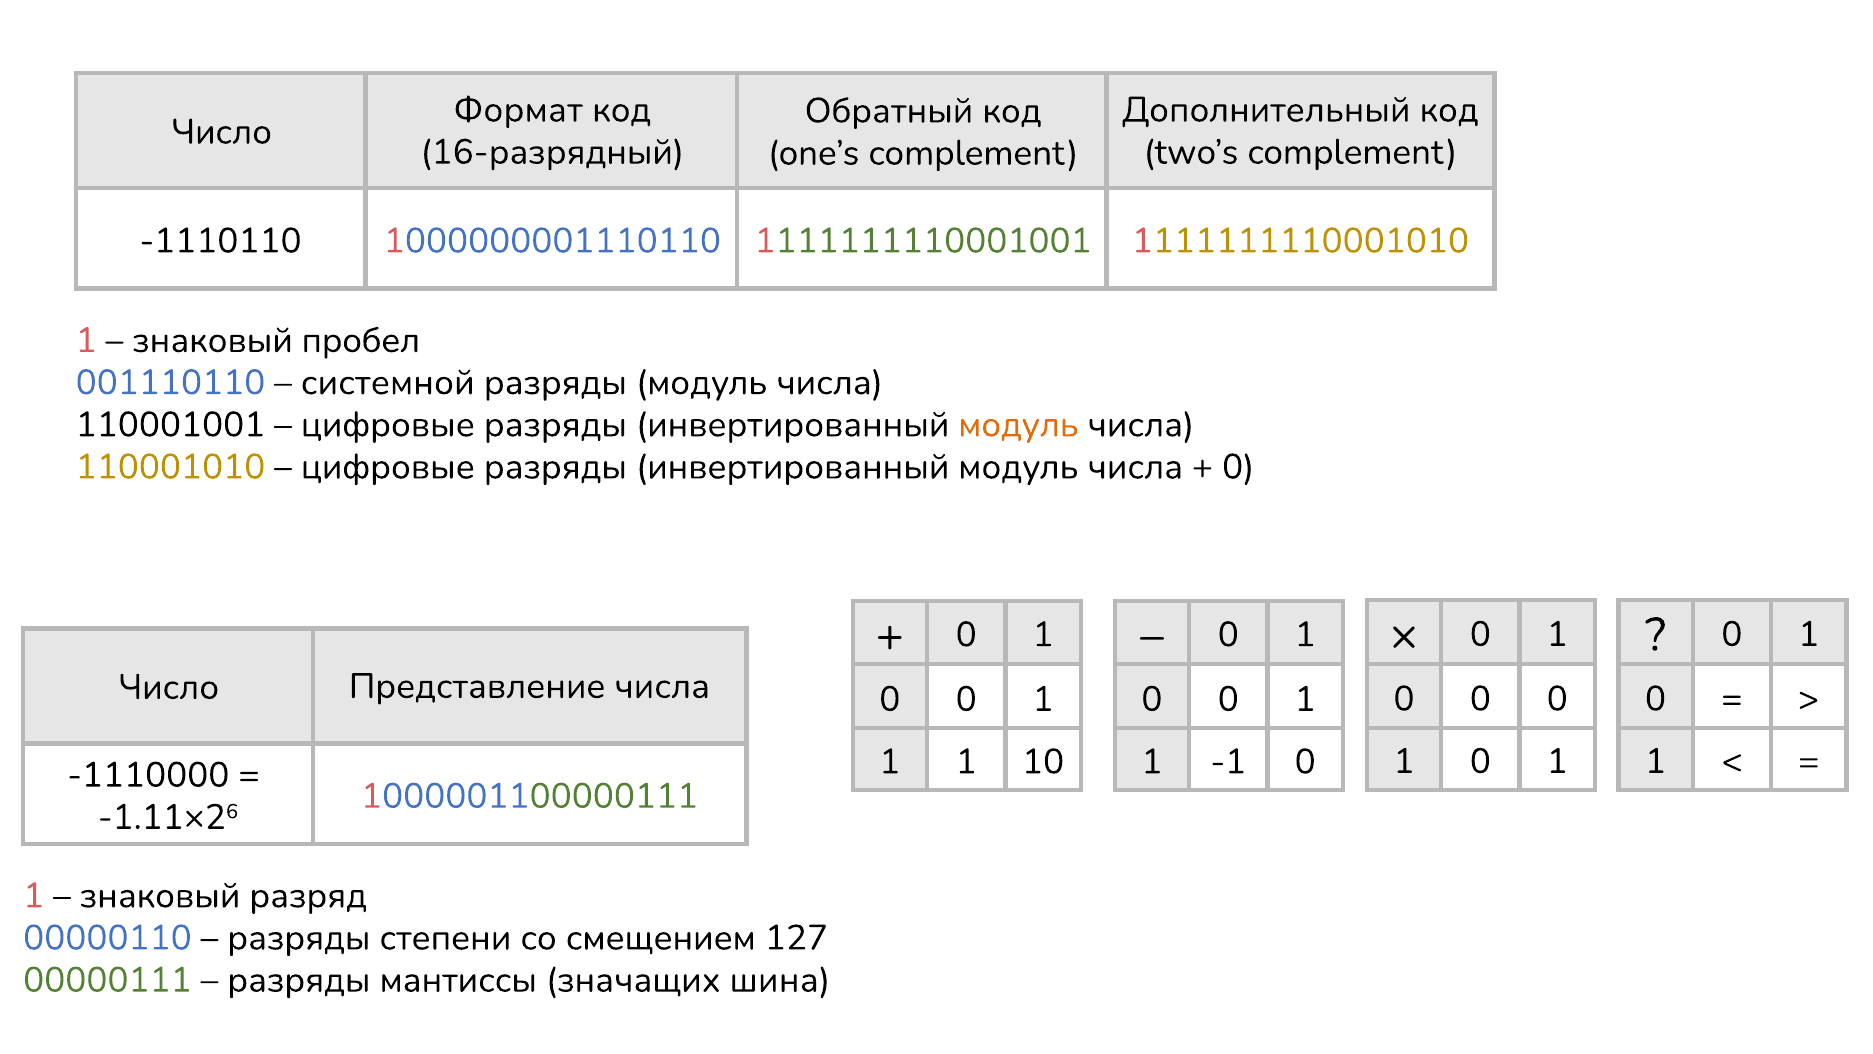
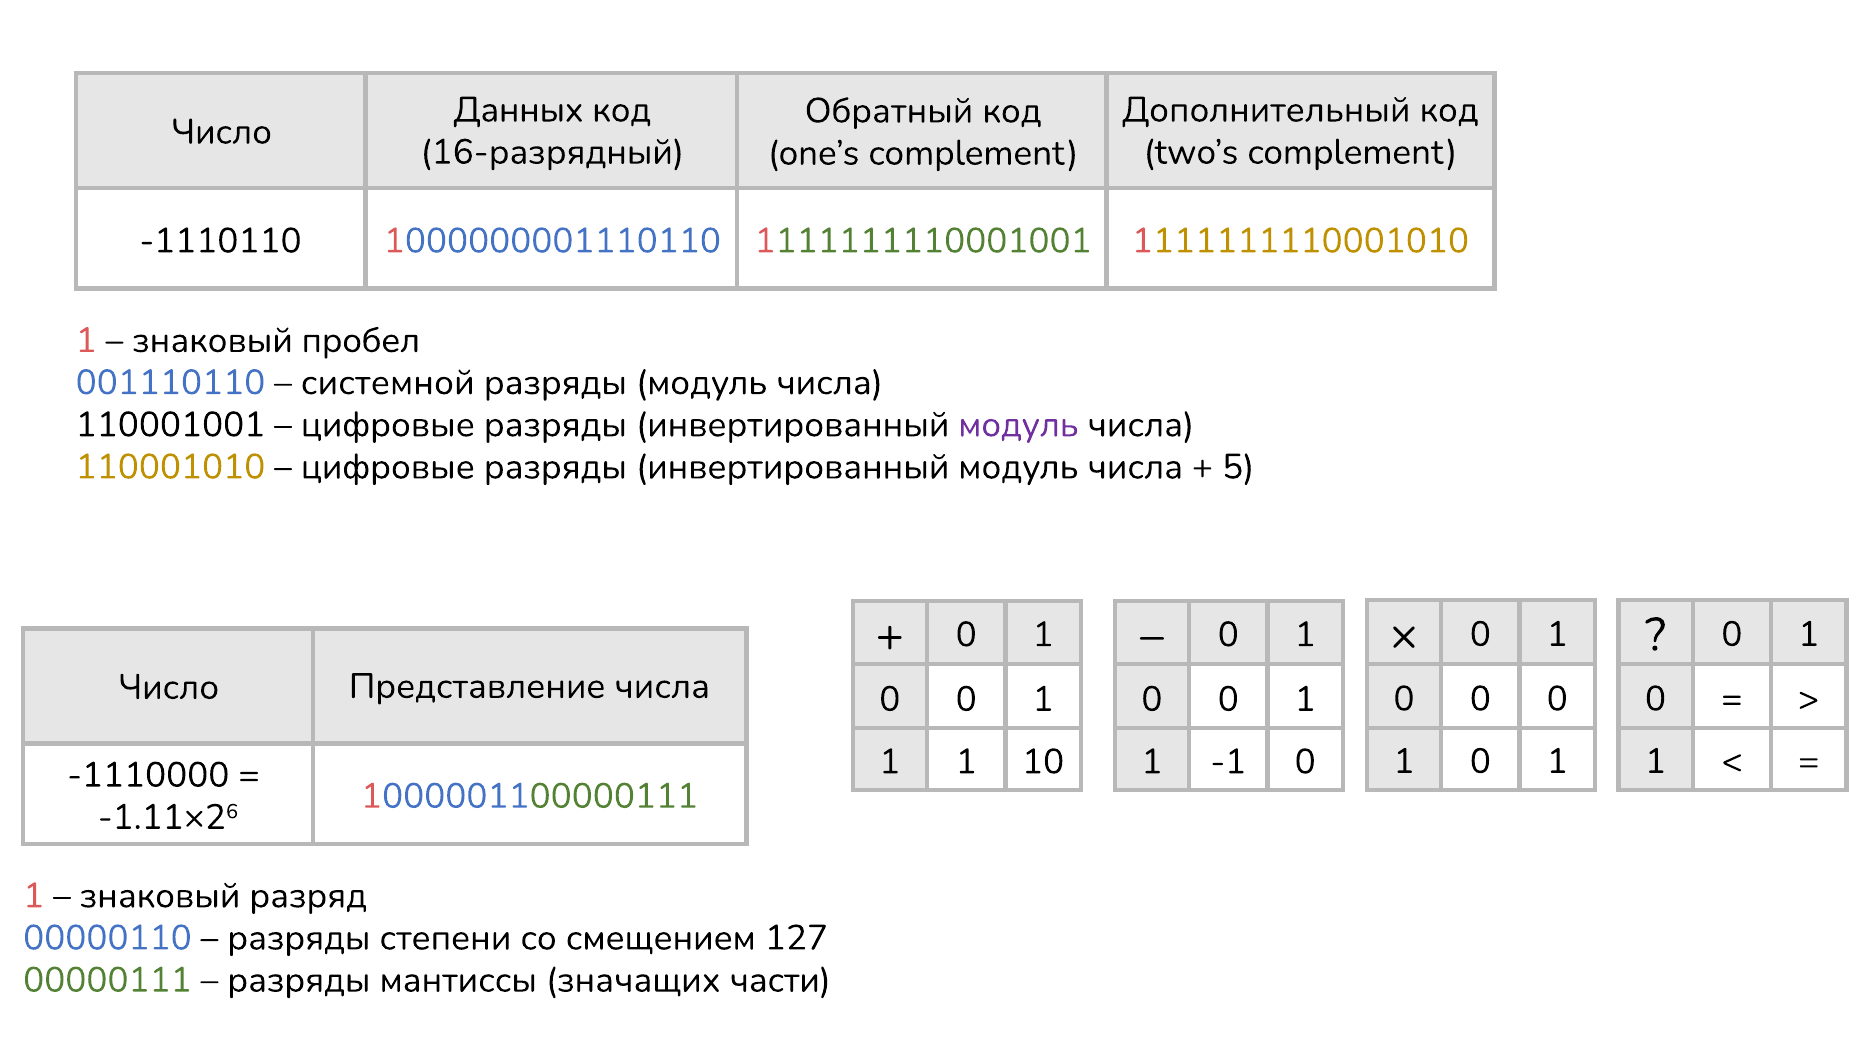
Формат: Формат -> Данных (518, 110)
модуль colour: orange -> purple (1018, 425)
0: 0 -> 5 (1238, 467)
шина: шина -> части (780, 980)
